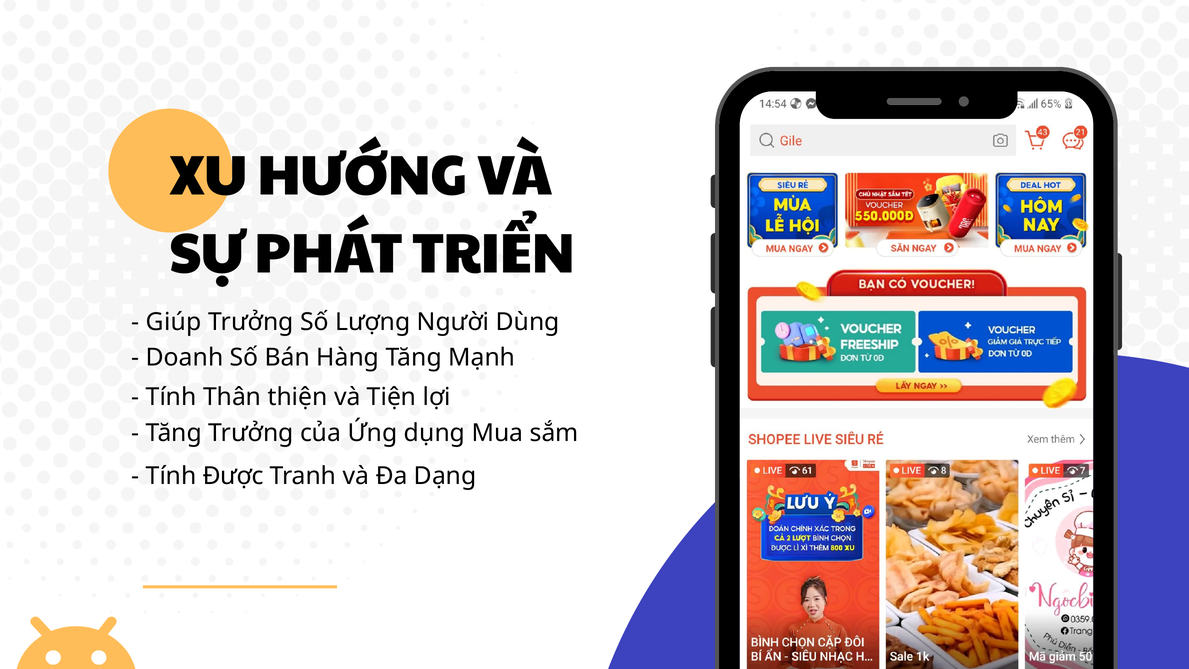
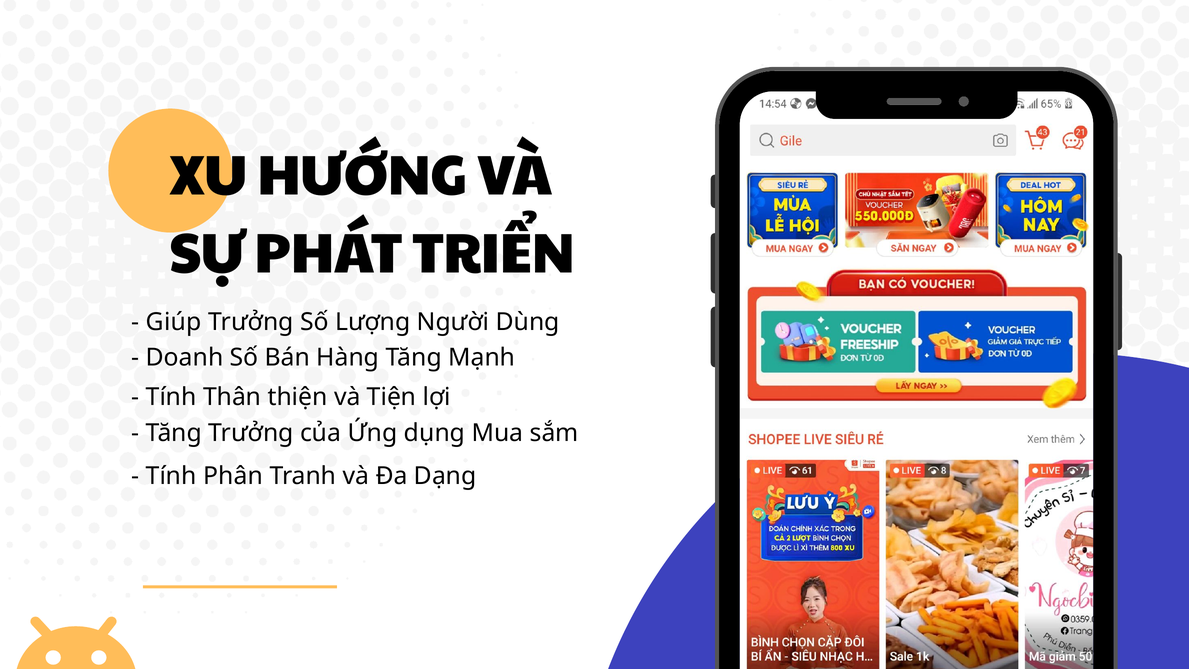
Được: Được -> Phân (233, 476)
